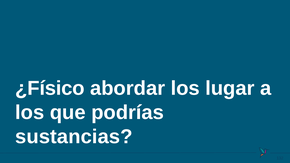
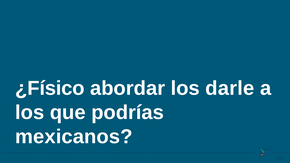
lugar: lugar -> darle (230, 88)
sustancias: sustancias -> mexicanos (74, 137)
